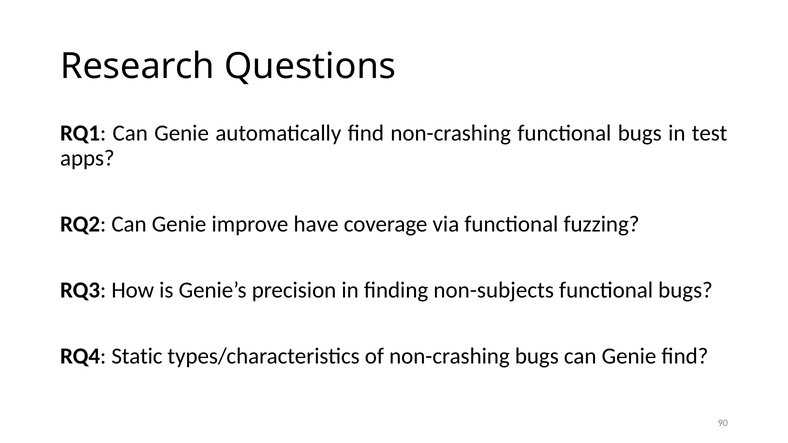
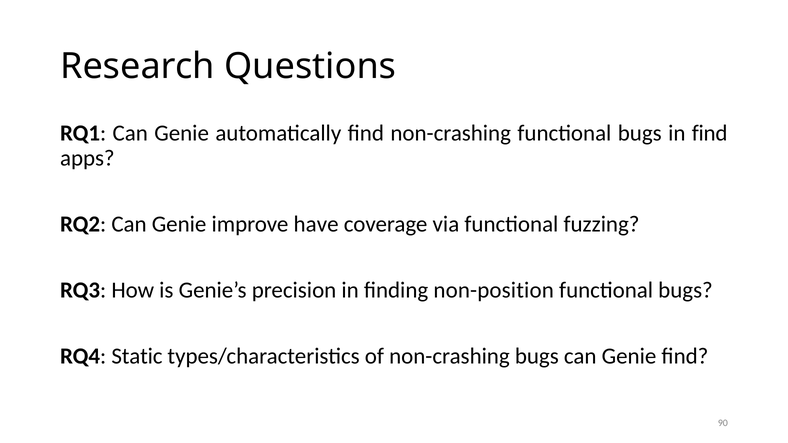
in test: test -> find (710, 133)
non-subjects: non-subjects -> non-position (494, 290)
